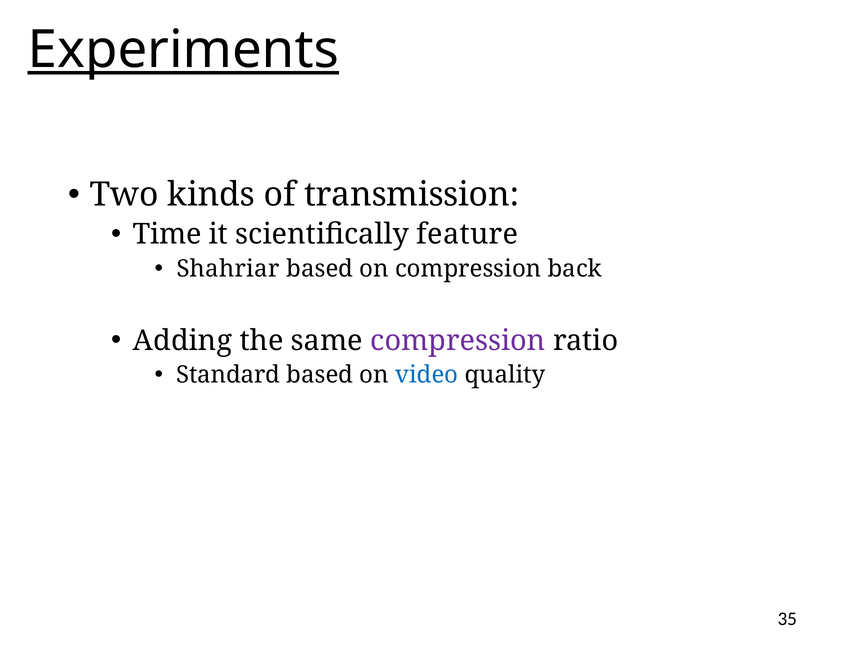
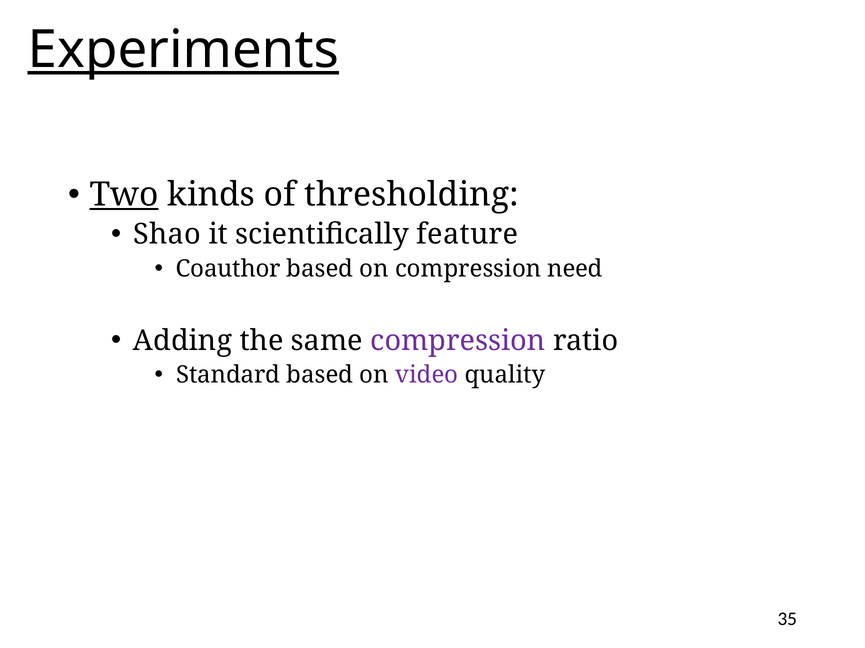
Two underline: none -> present (124, 195)
transmission: transmission -> thresholding (412, 195)
Time: Time -> Shao (167, 235)
Shahriar: Shahriar -> Coauthor (228, 269)
back: back -> need (575, 269)
video colour: blue -> purple (427, 375)
